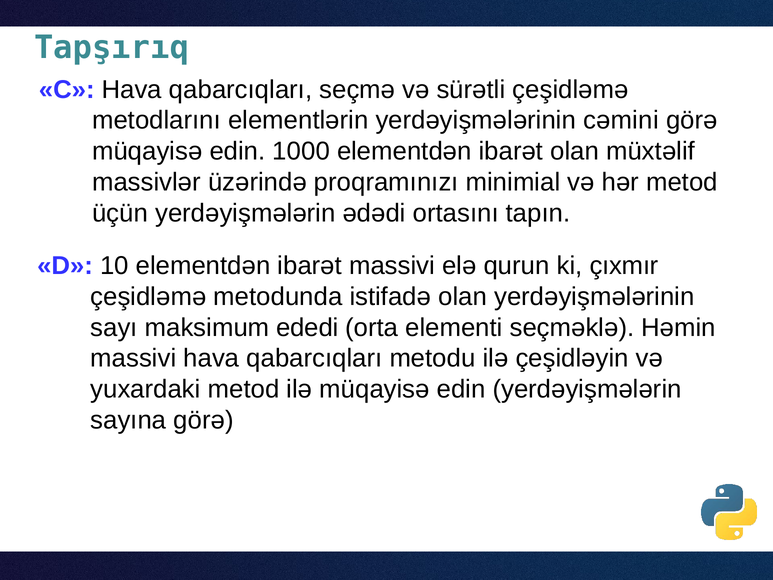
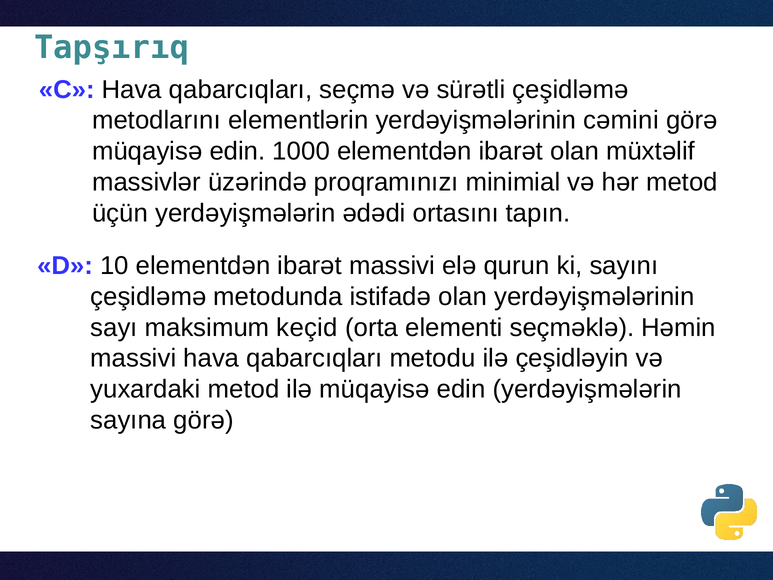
çıxmır: çıxmır -> sayını (624, 266)
ededi: ededi -> keçid (307, 327)
